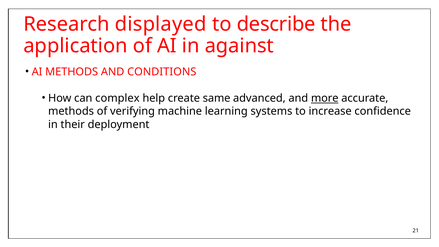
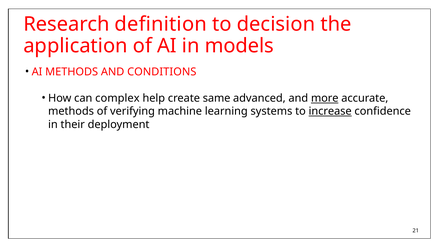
displayed: displayed -> definition (161, 24)
describe: describe -> decision (276, 24)
against: against -> models (239, 46)
increase underline: none -> present (330, 111)
